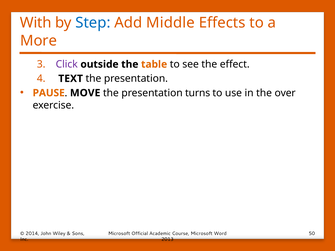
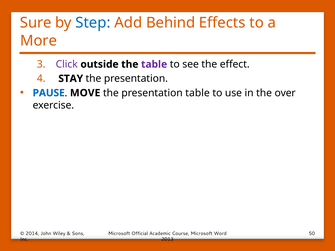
With: With -> Sure (36, 23)
Middle: Middle -> Behind (171, 23)
table colour: orange -> purple (154, 64)
TEXT: TEXT -> STAY (71, 79)
PAUSE colour: orange -> blue (49, 93)
presentation turns: turns -> table (198, 93)
